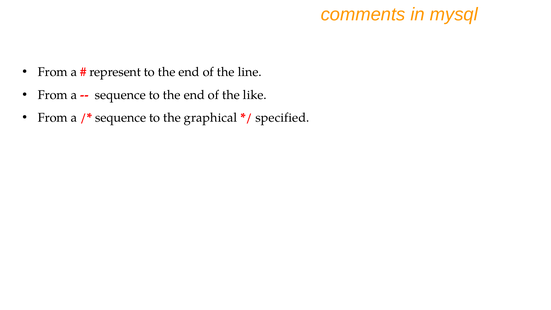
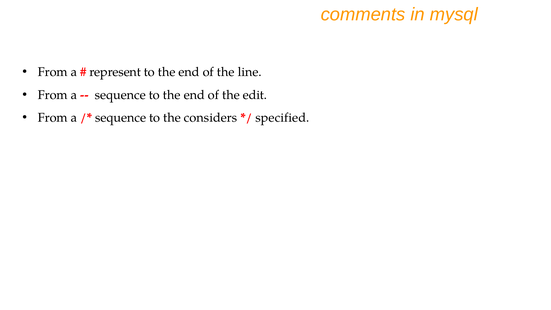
like: like -> edit (255, 95)
graphical: graphical -> considers (211, 118)
